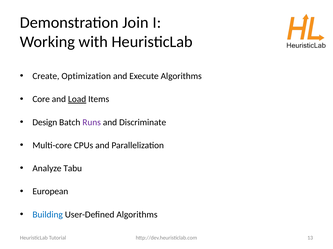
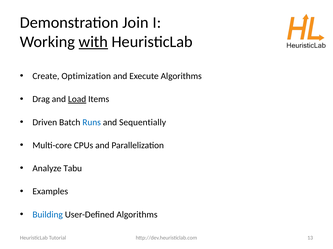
with underline: none -> present (93, 42)
Core: Core -> Drag (41, 99)
Design: Design -> Driven (45, 123)
Runs colour: purple -> blue (92, 123)
Discriminate: Discriminate -> Sequentially (143, 123)
European: European -> Examples (50, 192)
